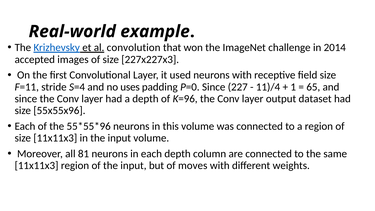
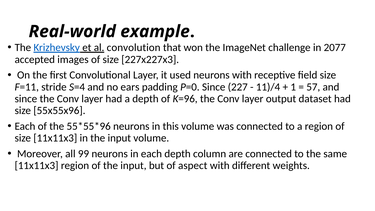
2014: 2014 -> 2077 (335, 48)
uses: uses -> ears (130, 87)
65: 65 -> 57 (313, 87)
81: 81 -> 99 (84, 154)
moves: moves -> aspect (193, 165)
